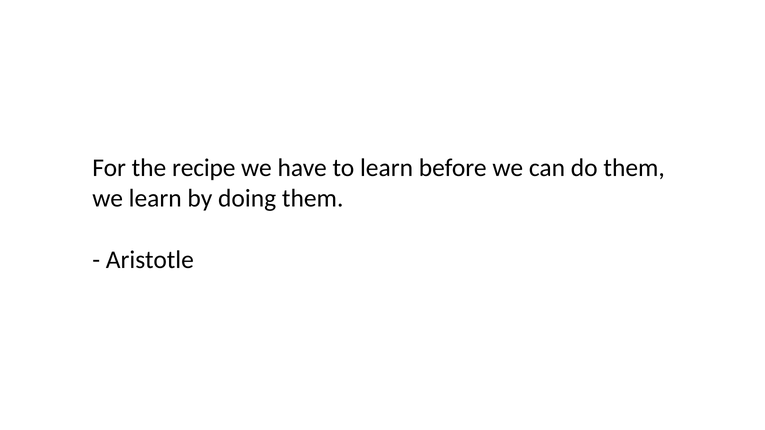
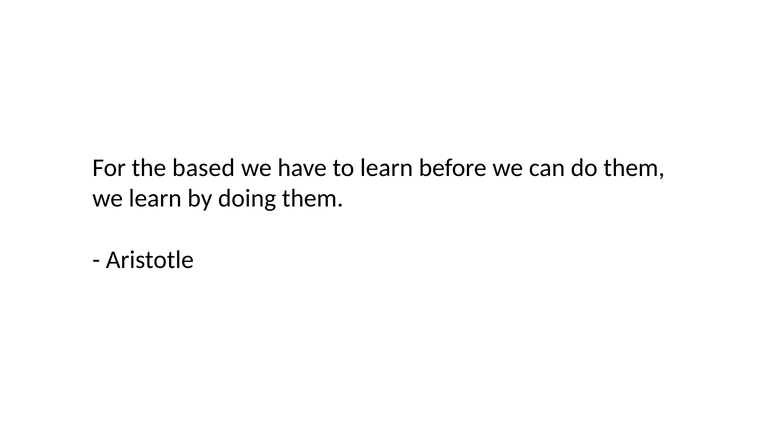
recipe: recipe -> based (204, 168)
